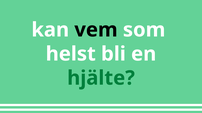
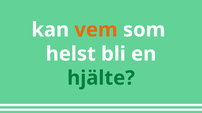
vem colour: black -> orange (96, 30)
